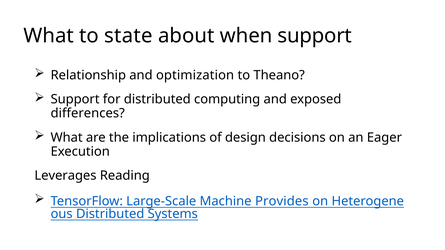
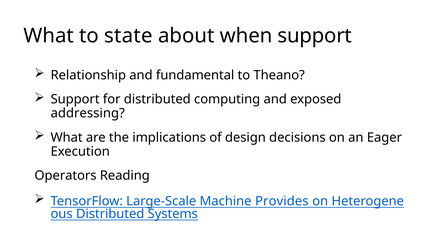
optimization: optimization -> fundamental (195, 75)
differences: differences -> addressing (88, 113)
Leverages: Leverages -> Operators (65, 176)
